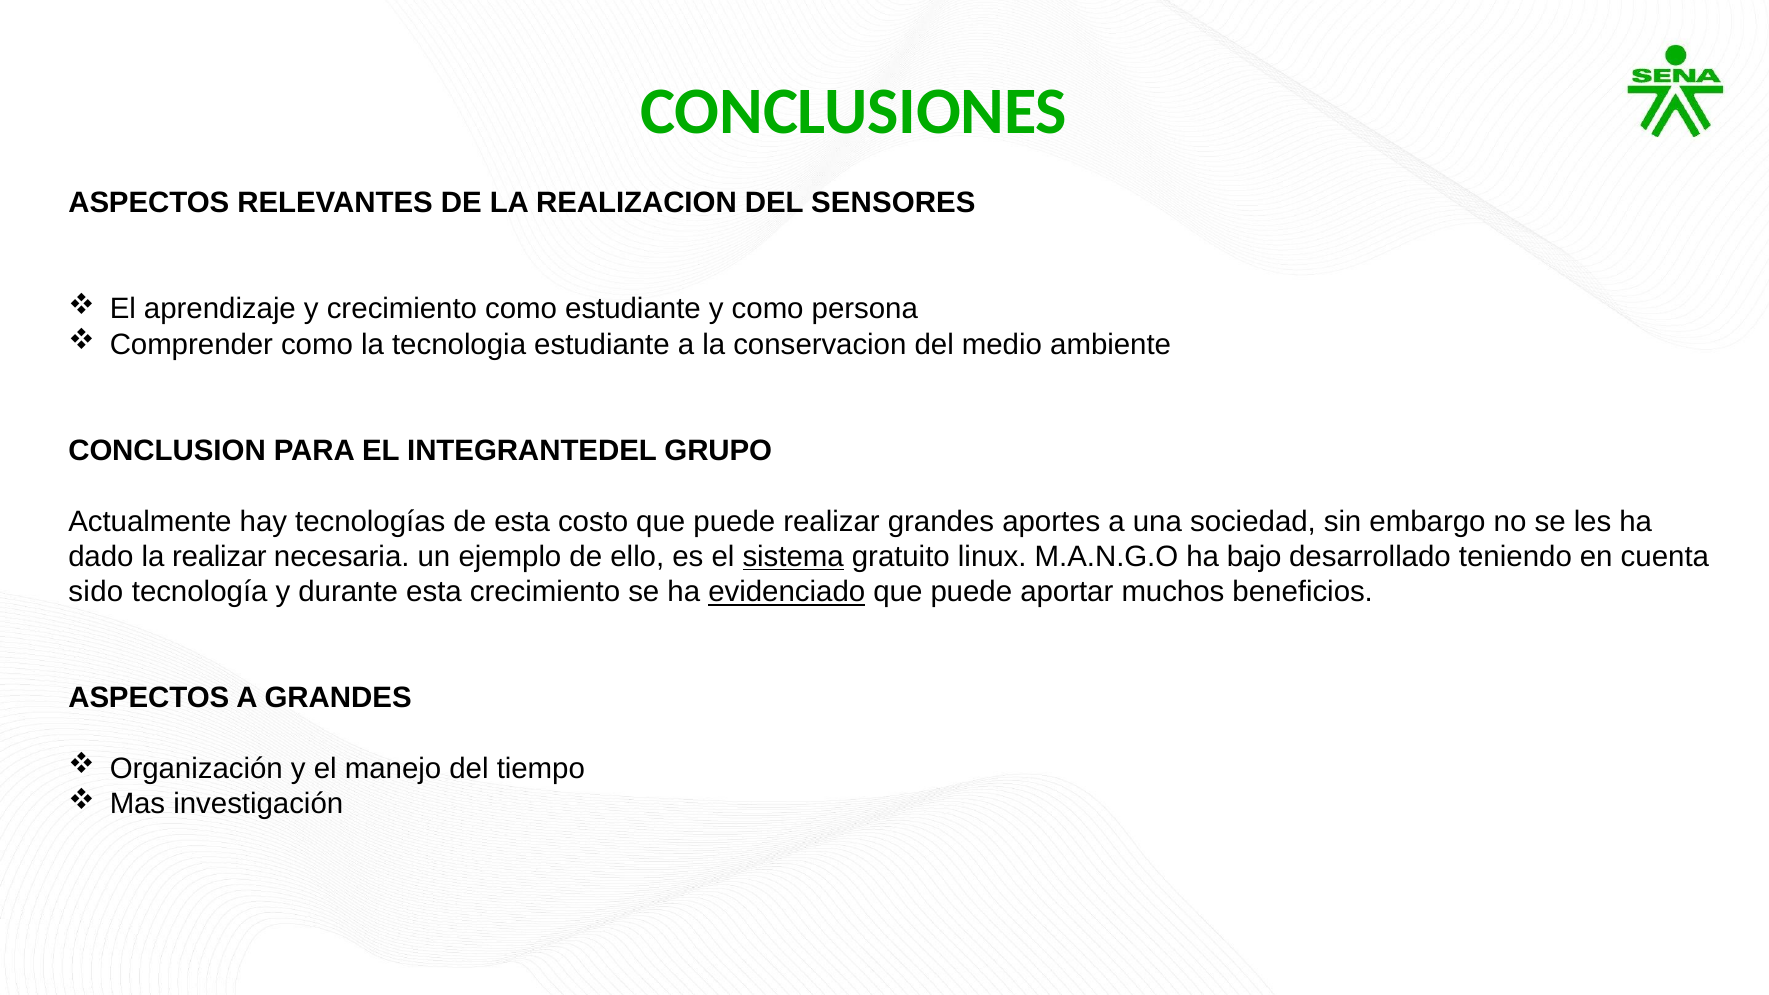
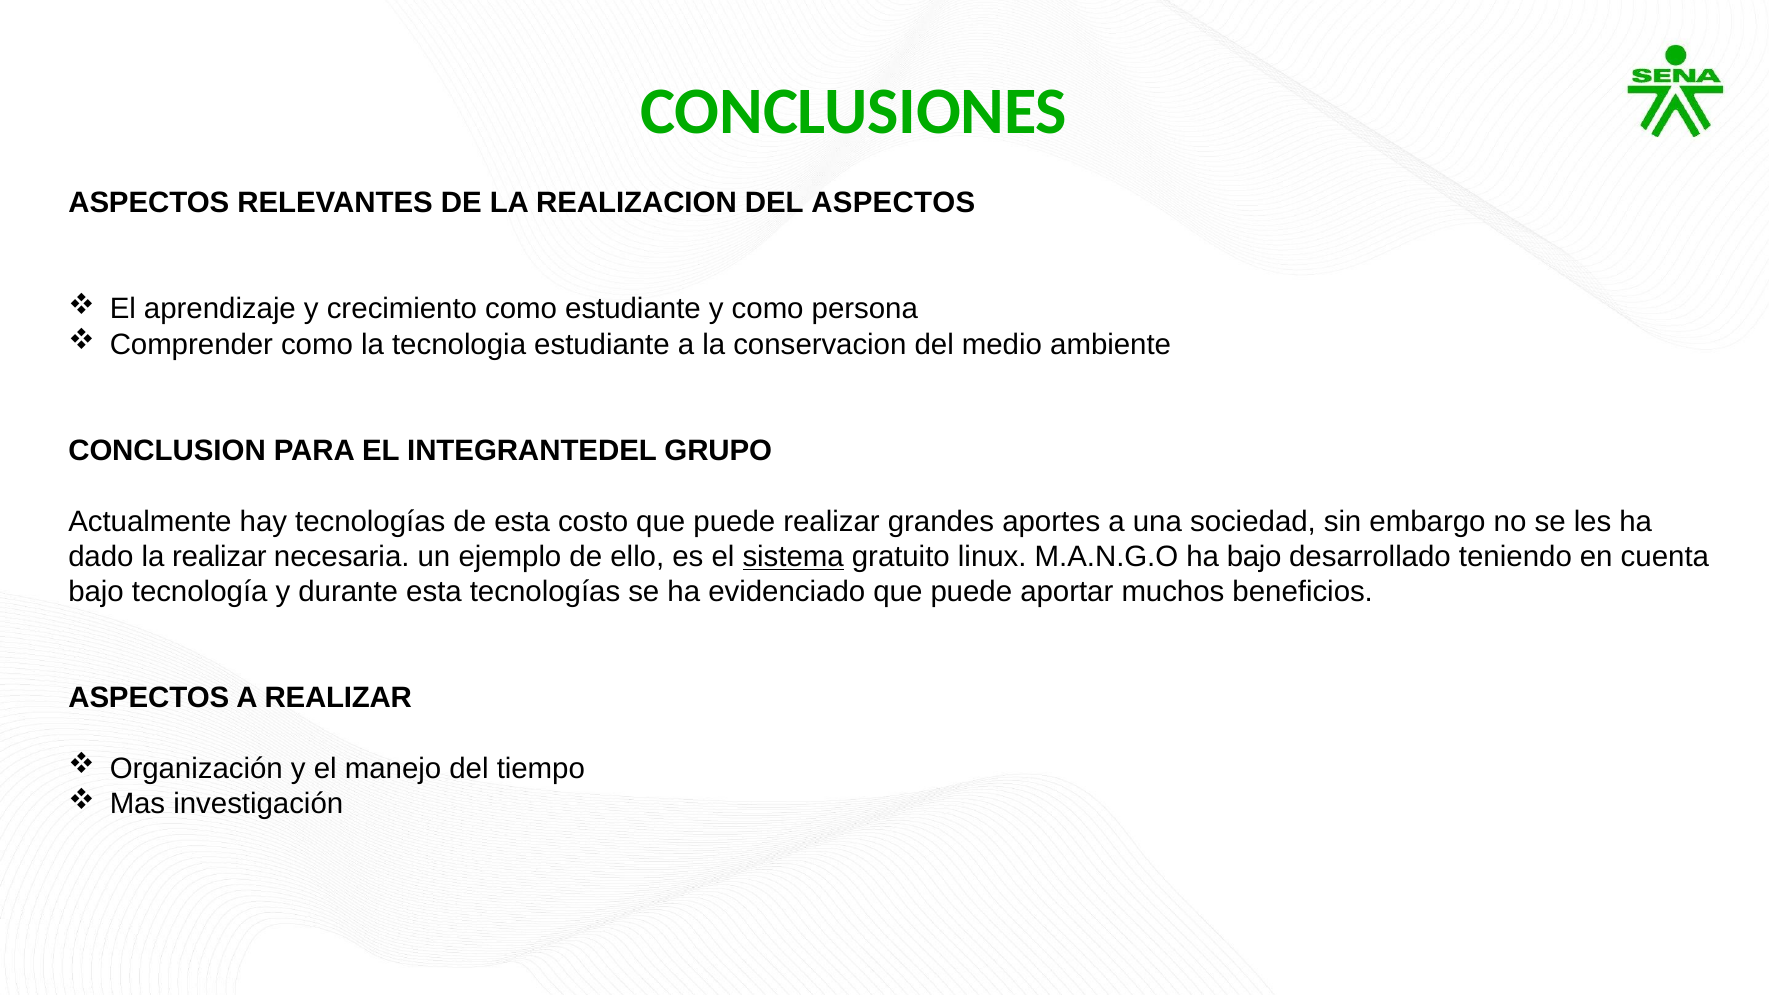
DEL SENSORES: SENSORES -> ASPECTOS (893, 203)
sido: sido -> bajo (96, 592)
esta crecimiento: crecimiento -> tecnologías (545, 592)
evidenciado underline: present -> none (787, 592)
A GRANDES: GRANDES -> REALIZAR (338, 698)
